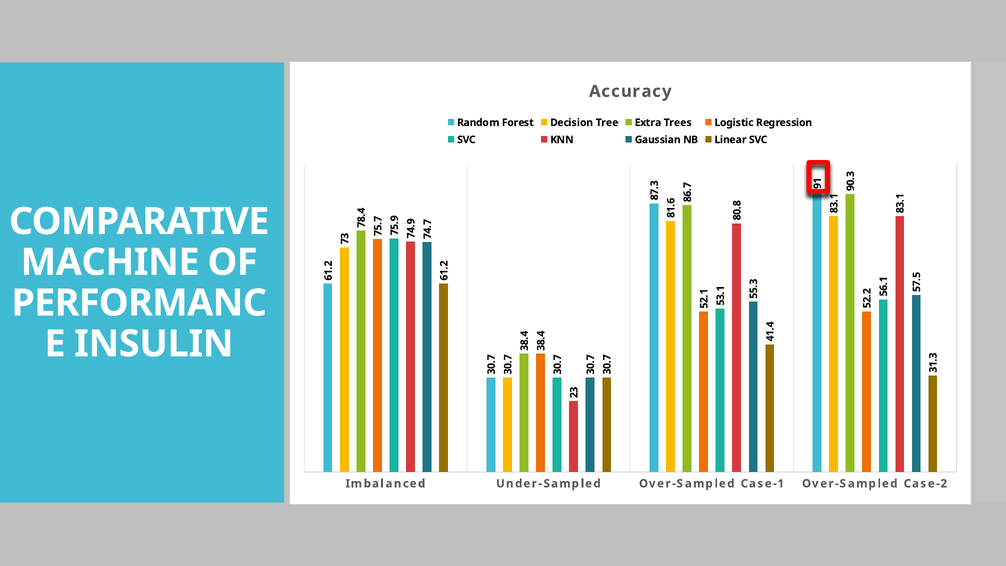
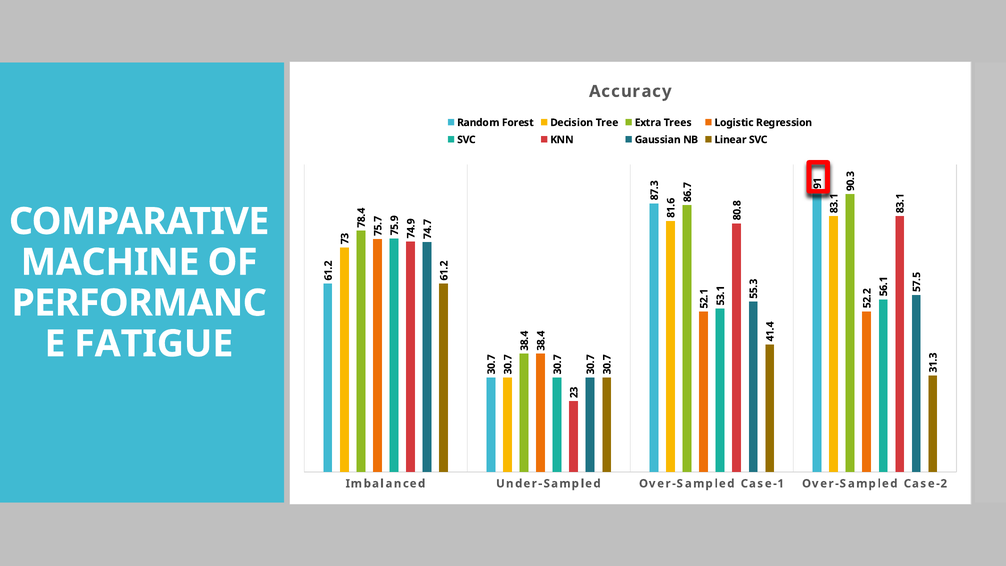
INSULIN: INSULIN -> FATIGUE (154, 344)
